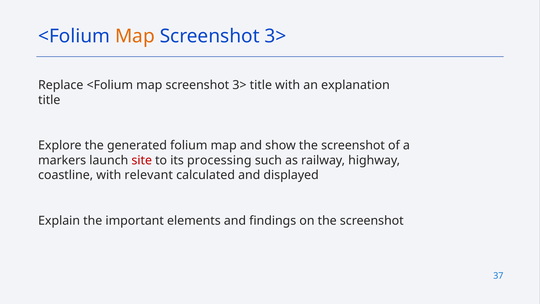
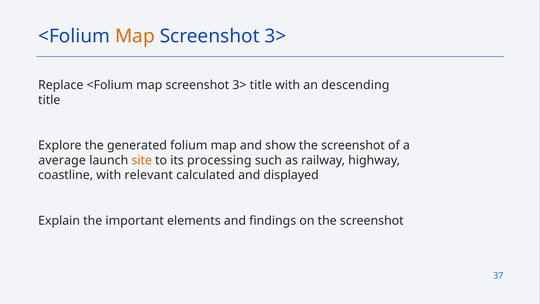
explanation: explanation -> descending (355, 85)
markers: markers -> average (62, 160)
site colour: red -> orange (142, 160)
